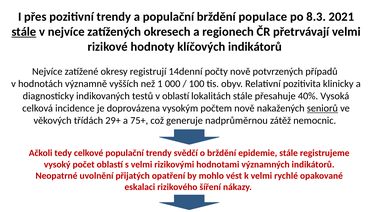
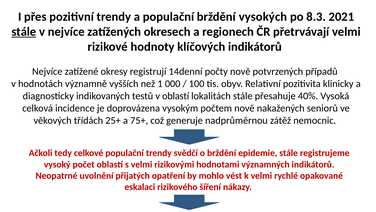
populace: populace -> vysokých (263, 17)
seniorů underline: present -> none (322, 108)
29+: 29+ -> 25+ (113, 120)
